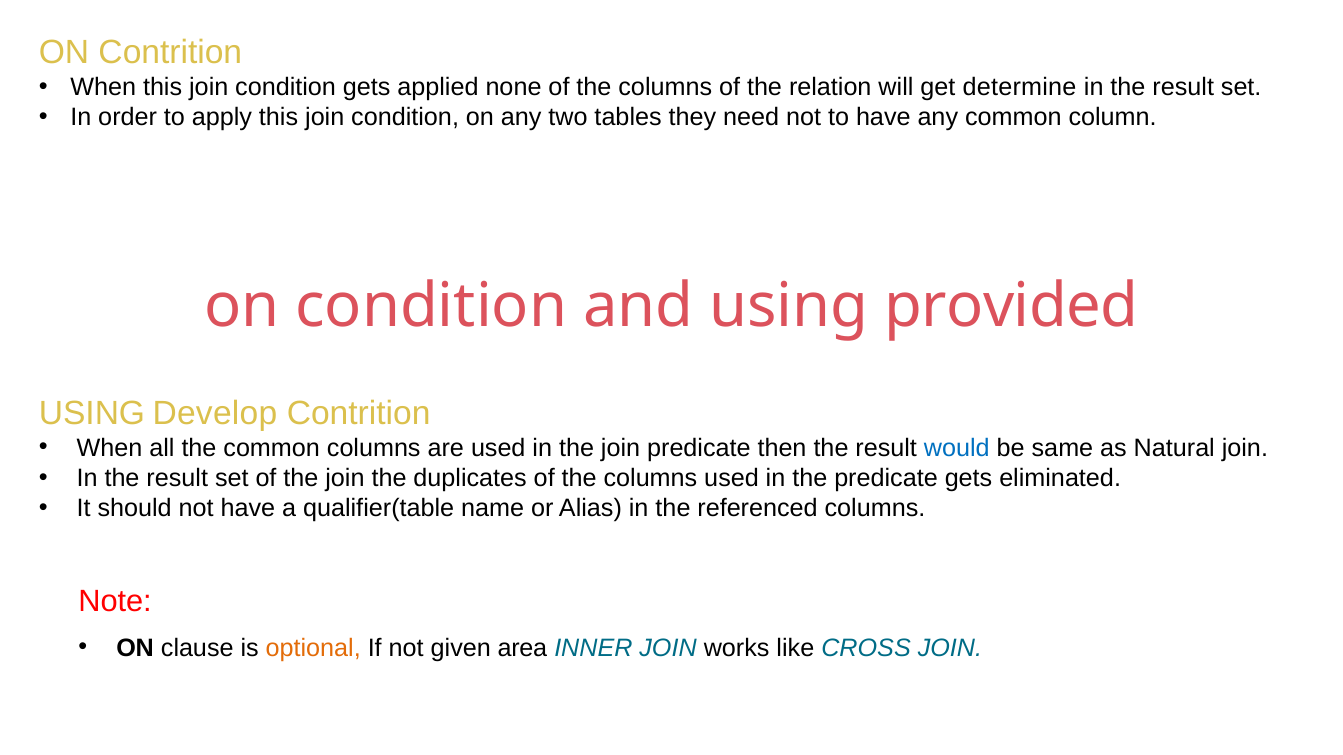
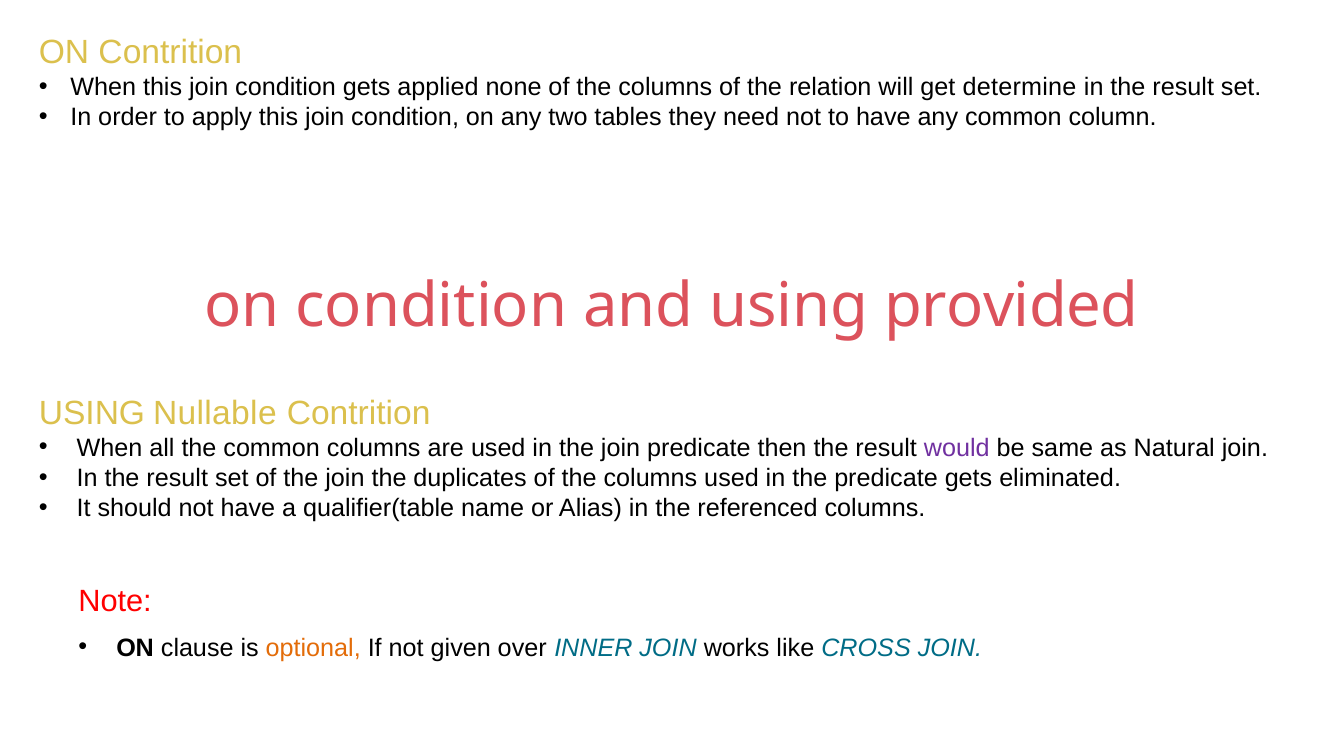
Develop: Develop -> Nullable (215, 414)
would colour: blue -> purple (957, 448)
area: area -> over (522, 648)
